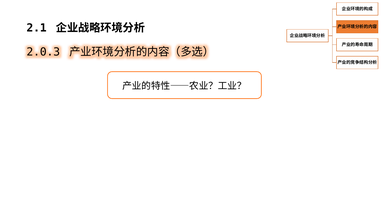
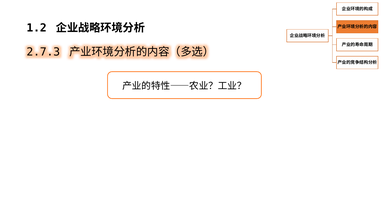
2.1: 2.1 -> 1.2 (37, 28)
2.0.3: 2.0.3 -> 2.7.3 (43, 52)
